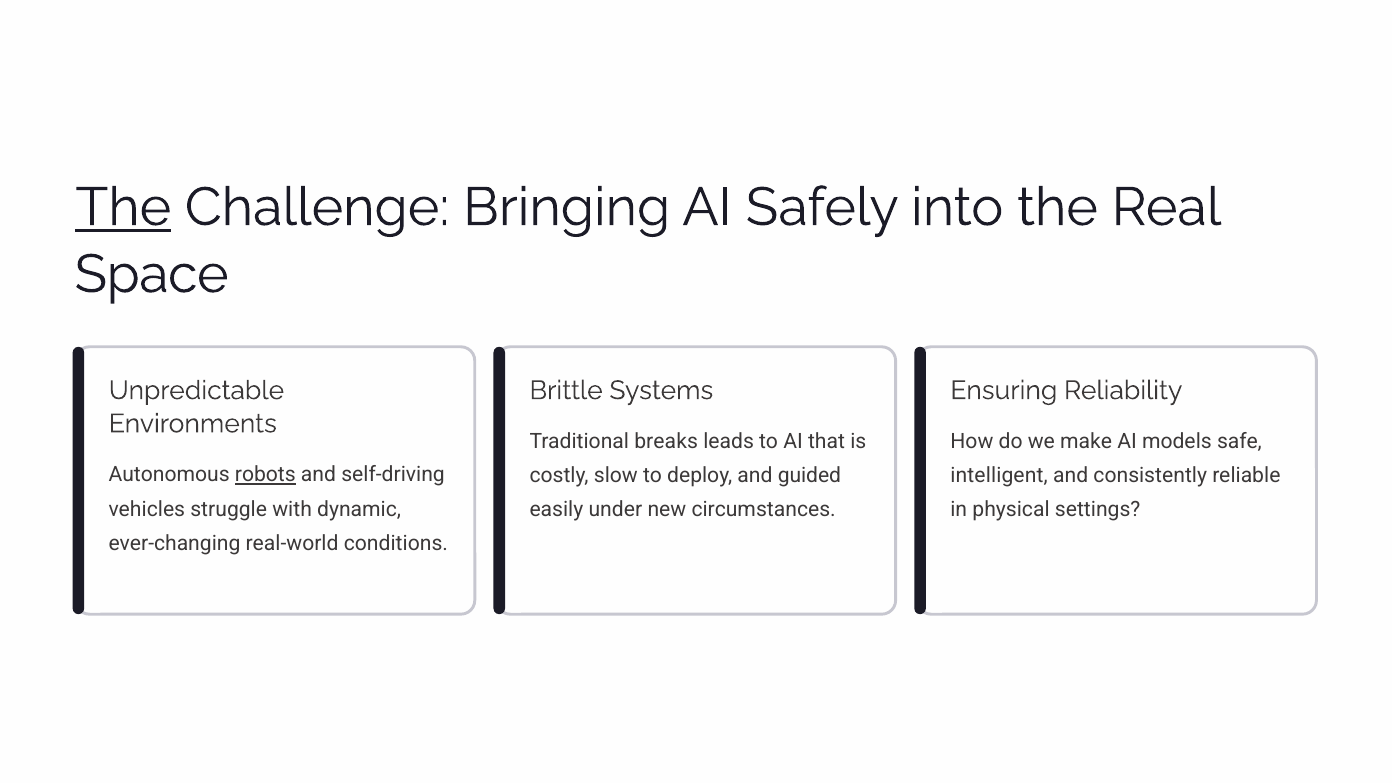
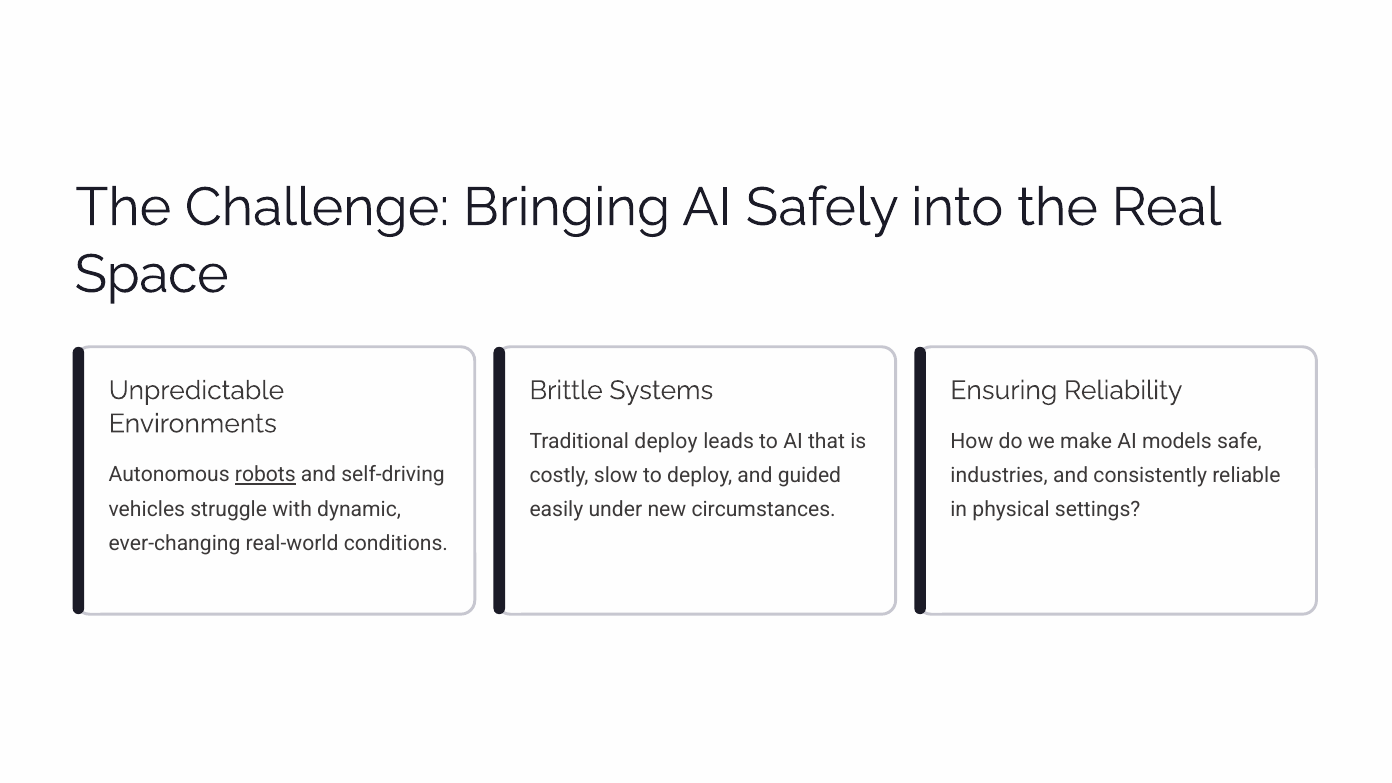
The underline: present -> none (123, 207)
Traditional breaks: breaks -> deploy (666, 441)
intelligent: intelligent -> industries (999, 476)
